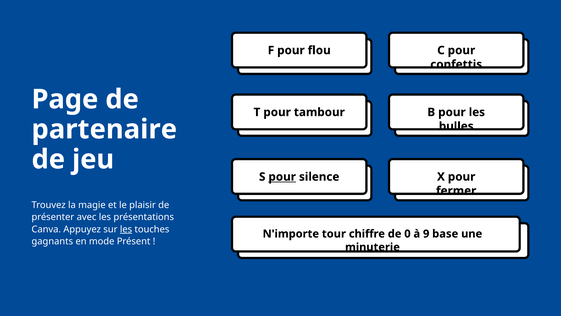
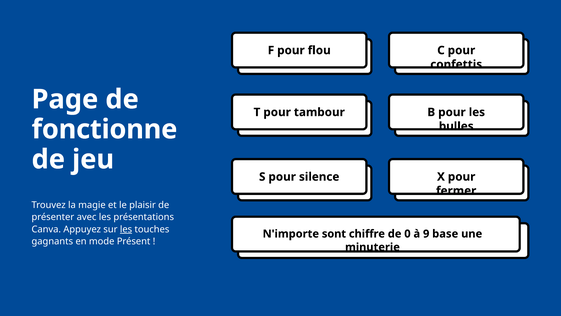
partenaire: partenaire -> fonctionne (104, 129)
pour underline: present -> none (282, 177)
tour: tour -> sont (334, 234)
